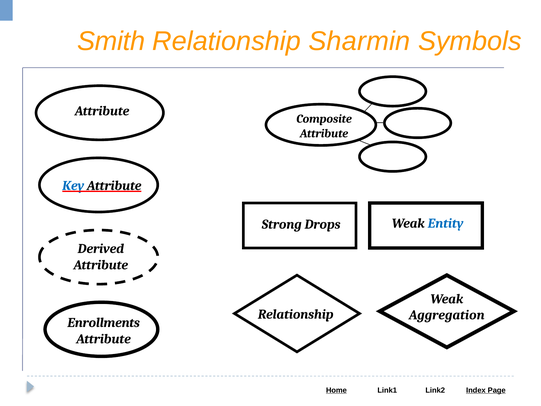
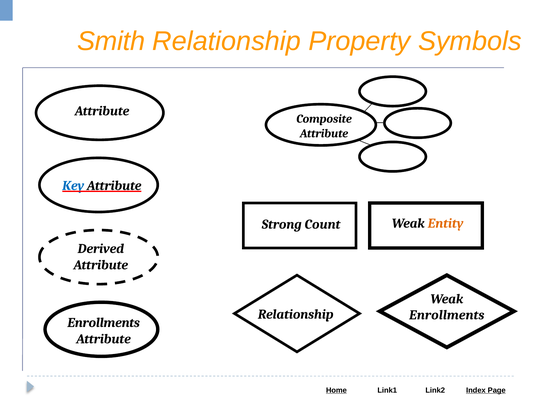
Sharmin: Sharmin -> Property (359, 41)
Entity colour: blue -> orange (446, 223)
Drops: Drops -> Count (323, 224)
Aggregation: Aggregation -> Enrollments (447, 315)
